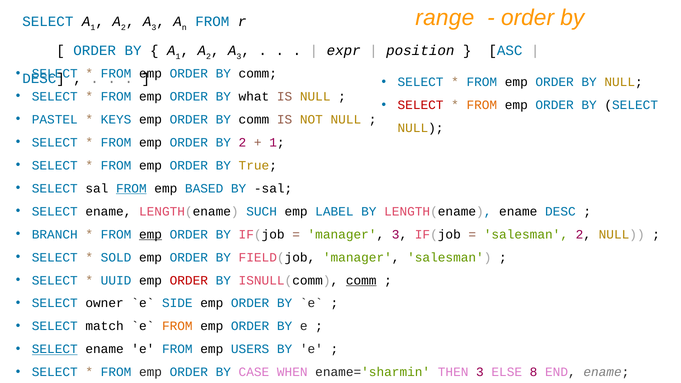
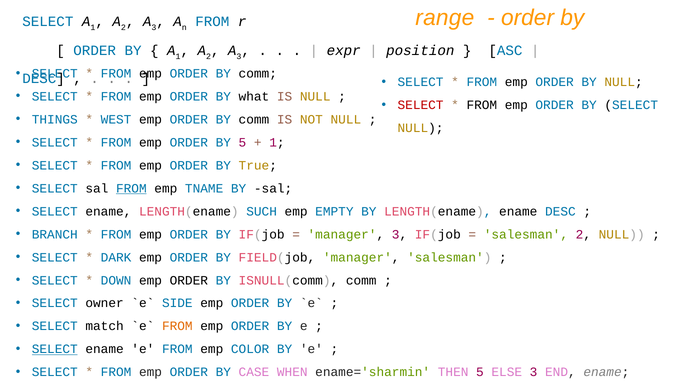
FROM colour: orange -> black (482, 105)
PASTEL: PASTEL -> THINGS (55, 119)
KEYS: KEYS -> WEST (116, 119)
BY 2: 2 -> 5 (242, 142)
BASED: BASED -> TNAME (204, 188)
LABEL: LABEL -> EMPTY (334, 211)
emp underline: present -> none (151, 234)
SOLD: SOLD -> DARK (116, 257)
UUID: UUID -> DOWN (116, 280)
ORDER colour: red -> black (189, 280)
comm underline: present -> none (361, 280)
USERS: USERS -> COLOR (250, 349)
THEN 3: 3 -> 5 (480, 372)
ELSE 8: 8 -> 3 (534, 372)
